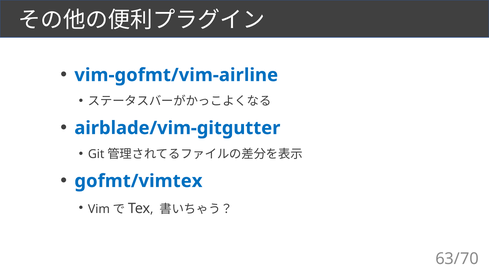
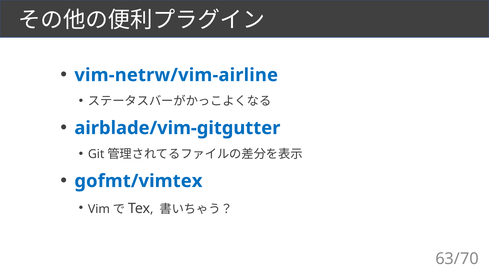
vim-gofmt/vim-airline: vim-gofmt/vim-airline -> vim-netrw/vim-airline (176, 75)
